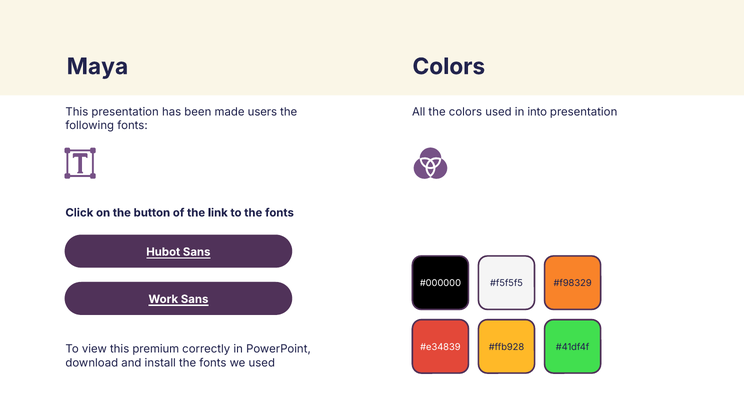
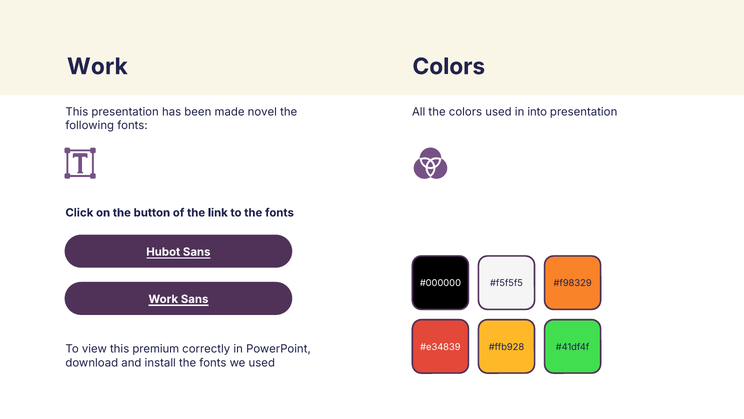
Maya: Maya -> Work (97, 67)
users: users -> novel (262, 112)
